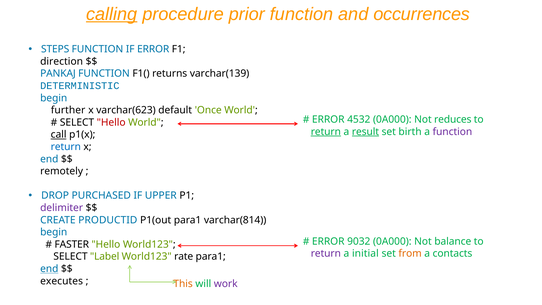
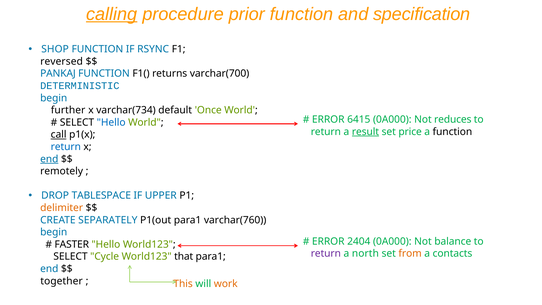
occurrences: occurrences -> specification (422, 14)
STEPS: STEPS -> SHOP (55, 49)
IF ERROR: ERROR -> RSYNC (153, 49)
direction: direction -> reversed (62, 61)
varchar(139: varchar(139 -> varchar(700 (220, 74)
varchar(623: varchar(623 -> varchar(734 (126, 110)
4532: 4532 -> 6415 (359, 119)
Hello colour: red -> blue (111, 122)
return underline: present -> none (326, 132)
birth: birth -> price (410, 132)
function colour: purple -> black (452, 132)
end underline: none -> present (49, 159)
PURCHASED: PURCHASED -> TABLESPACE (101, 196)
delimiter colour: purple -> orange (62, 208)
PRODUCTID: PRODUCTID -> SEPARATELY (108, 220)
varchar(814: varchar(814 -> varchar(760 (235, 220)
9032: 9032 -> 2404 (359, 241)
initial: initial -> north (365, 253)
Label: Label -> Cycle (105, 256)
rate: rate -> that (184, 256)
end underline: present -> none (49, 269)
executes: executes -> together (62, 281)
work colour: purple -> orange (226, 284)
